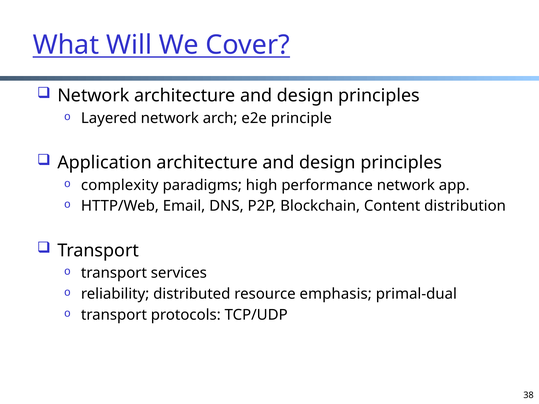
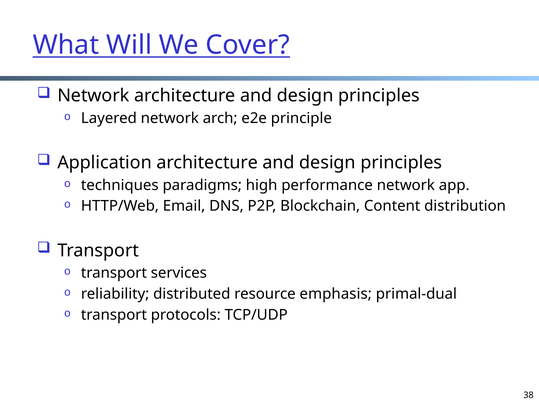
complexity: complexity -> techniques (120, 185)
